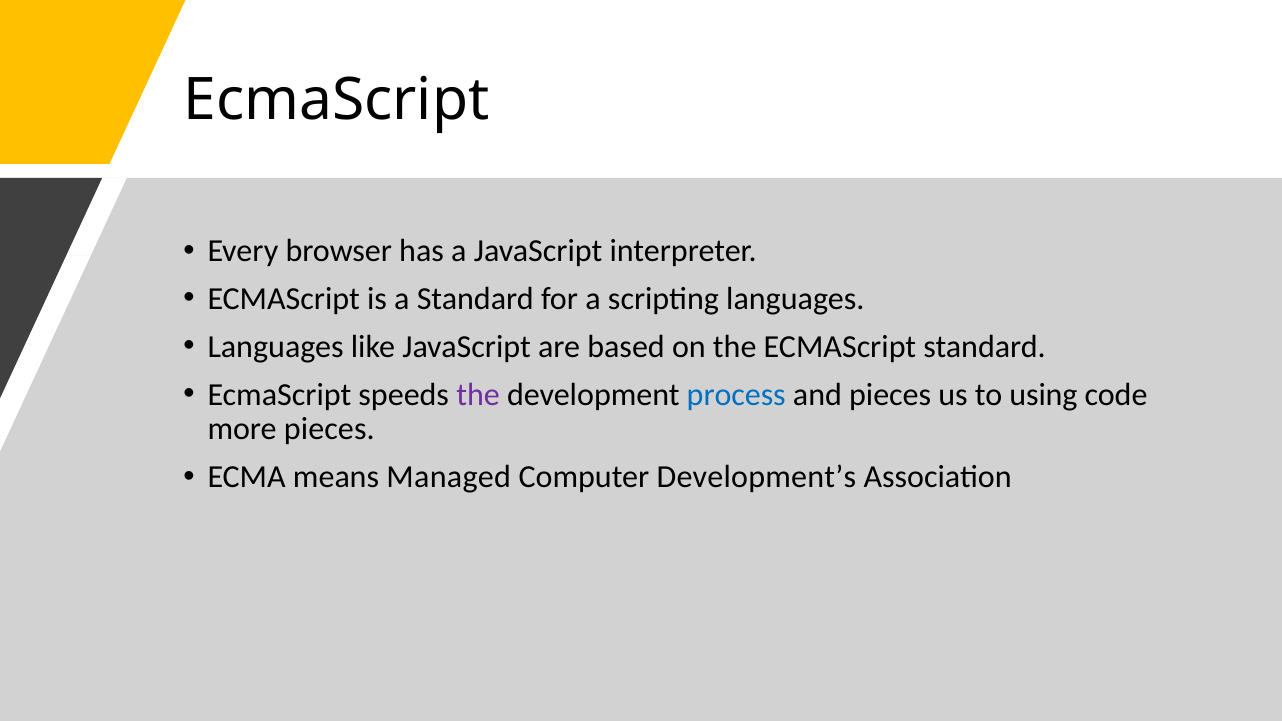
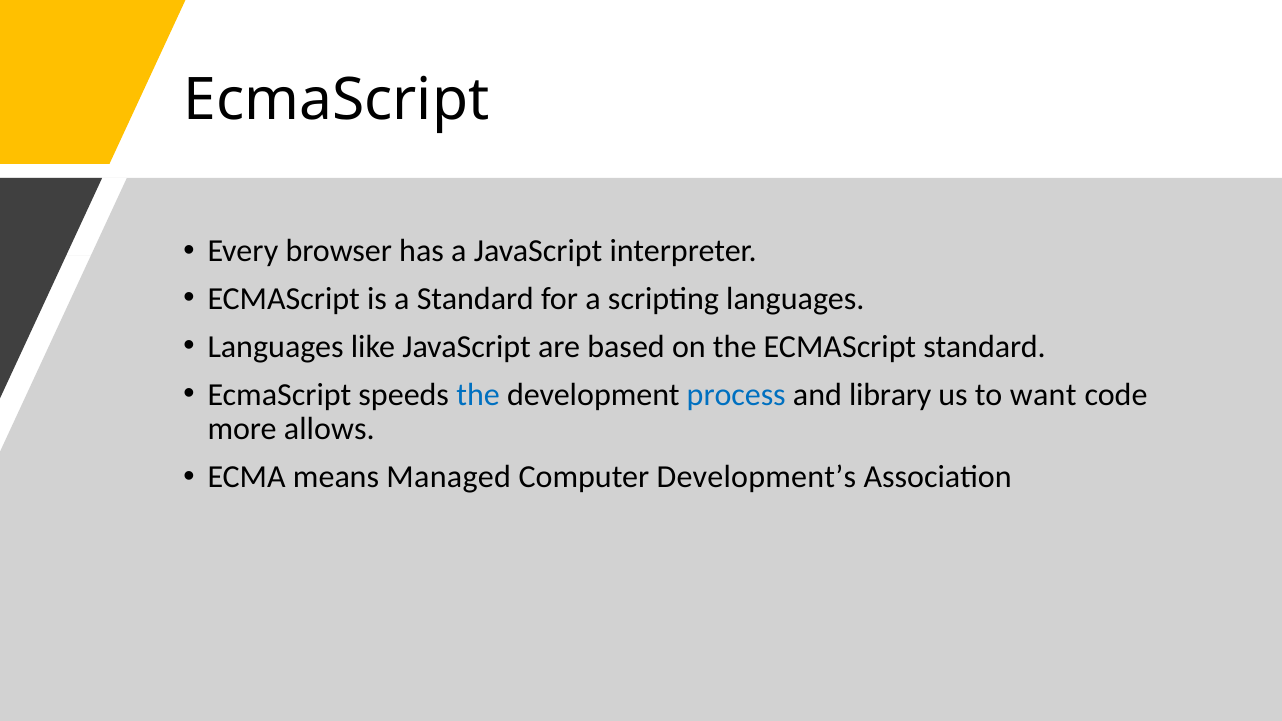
the colour: purple -> blue (478, 395)
and pieces: pieces -> library (890, 395)
using: using -> want (1043, 395)
more pieces: pieces -> allows (329, 429)
